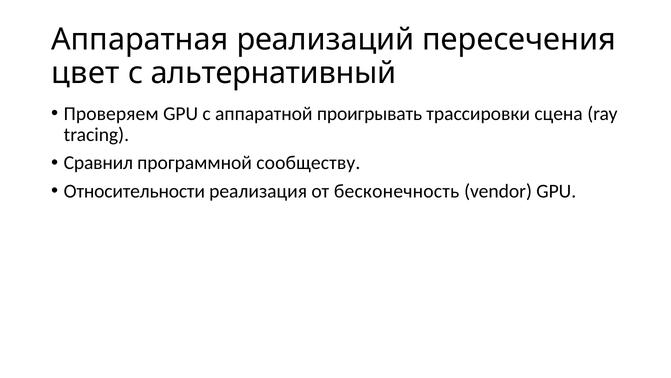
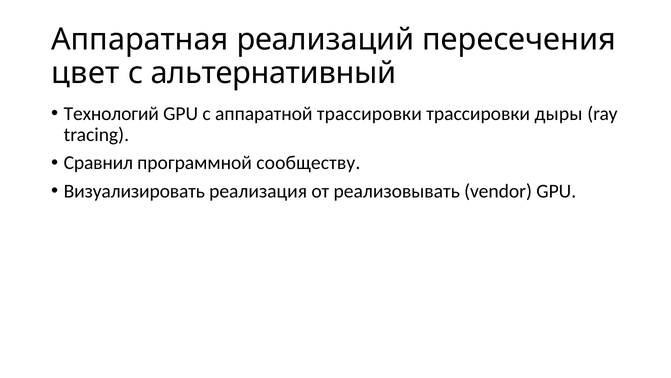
Проверяем: Проверяем -> Технологий (111, 113)
аппаратной проигрывать: проигрывать -> трассировки (369, 113)
сцена: сцена -> дыры (558, 113)
Относительности: Относительности -> Визуализировать (134, 191)
бесконечность: бесконечность -> реализовывать (397, 191)
